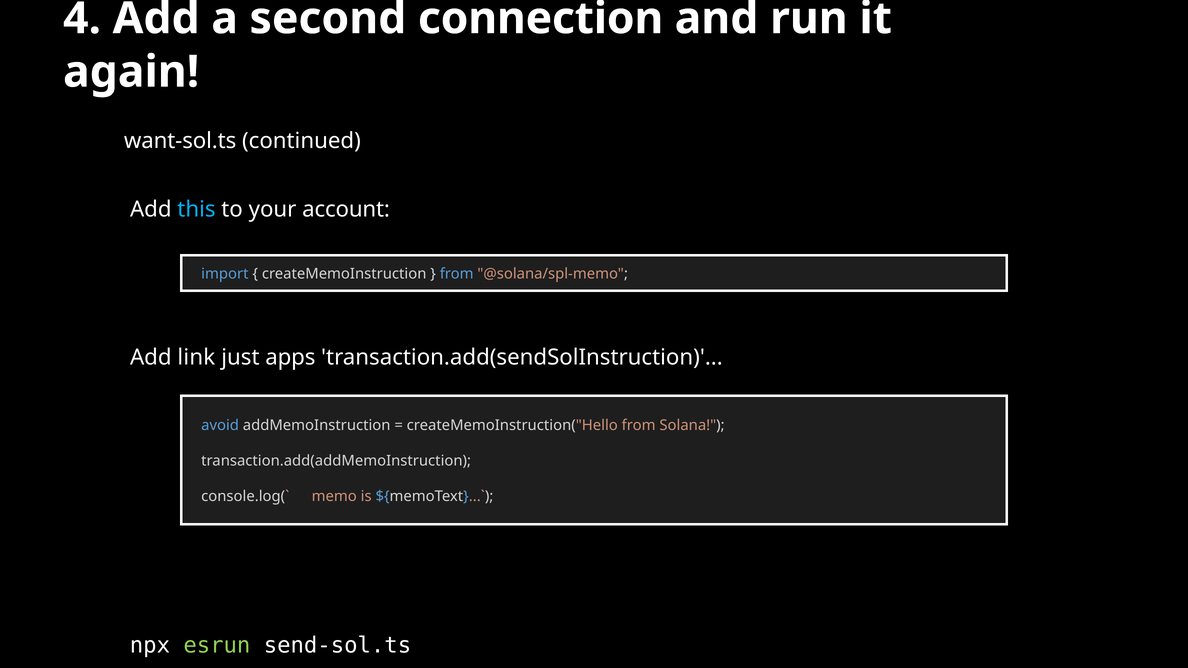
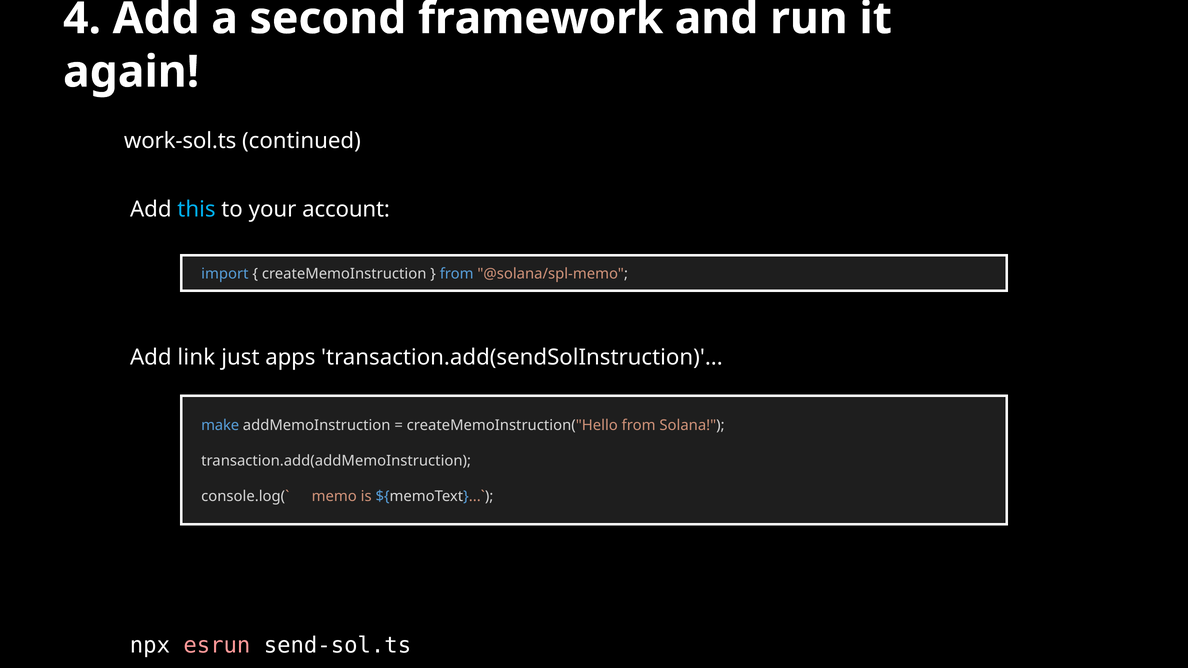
connection: connection -> framework (541, 19)
want-sol.ts: want-sol.ts -> work-sol.ts (180, 141)
avoid: avoid -> make (220, 425)
esrun colour: light green -> pink (217, 645)
